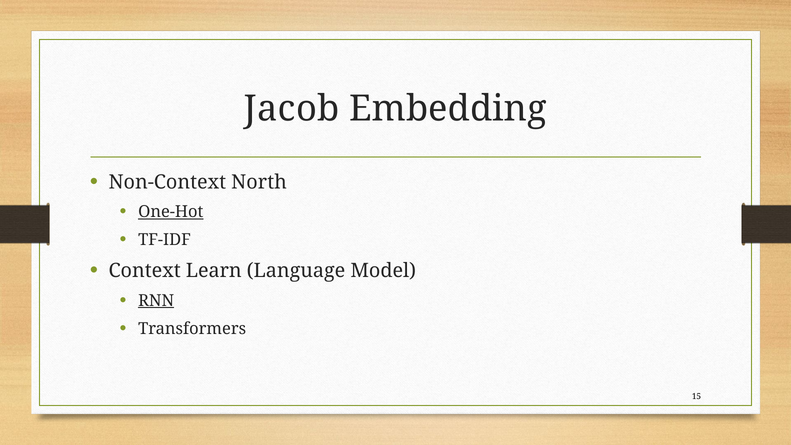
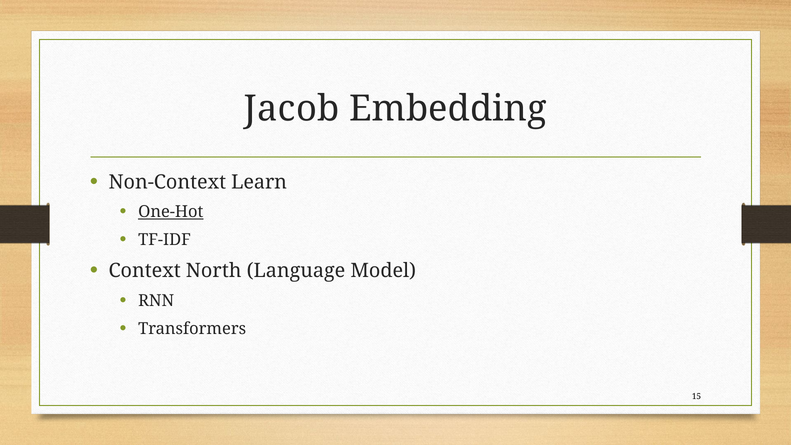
North: North -> Learn (259, 182)
Learn: Learn -> North (214, 271)
RNN underline: present -> none (156, 301)
